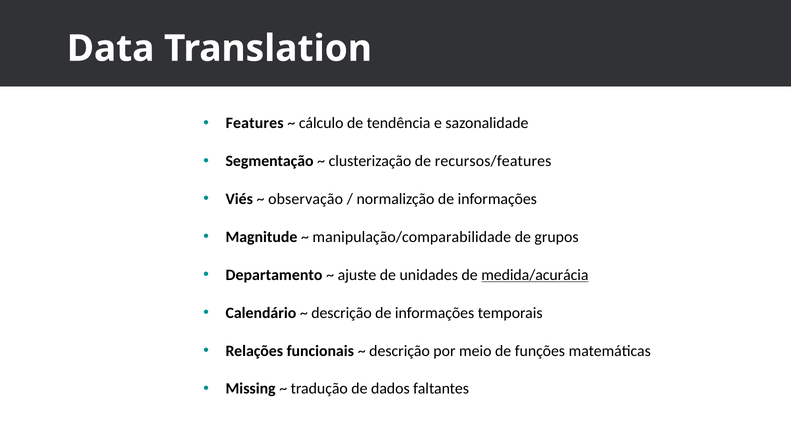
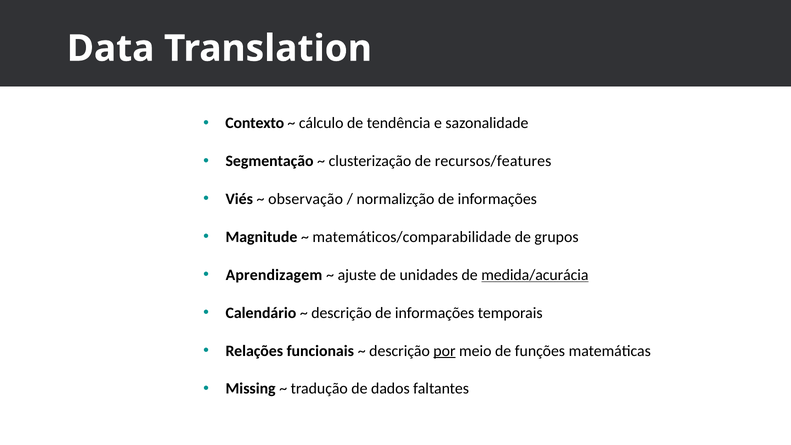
Features: Features -> Contexto (255, 123)
manipulação/comparabilidade: manipulação/comparabilidade -> matemáticos/comparabilidade (412, 237)
Departamento: Departamento -> Aprendizagem (274, 275)
por underline: none -> present (444, 351)
